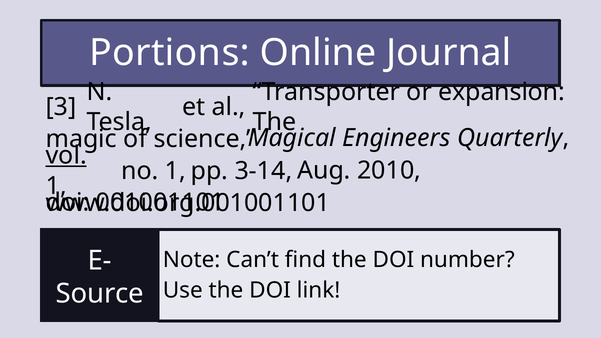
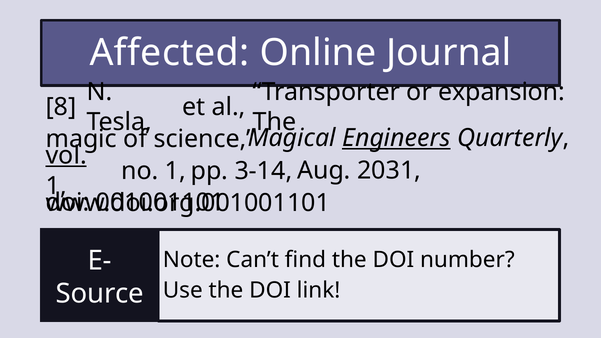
Portions: Portions -> Affected (170, 53)
3: 3 -> 8 (61, 107)
Engineers underline: none -> present (396, 138)
2010: 2010 -> 2031 (389, 171)
